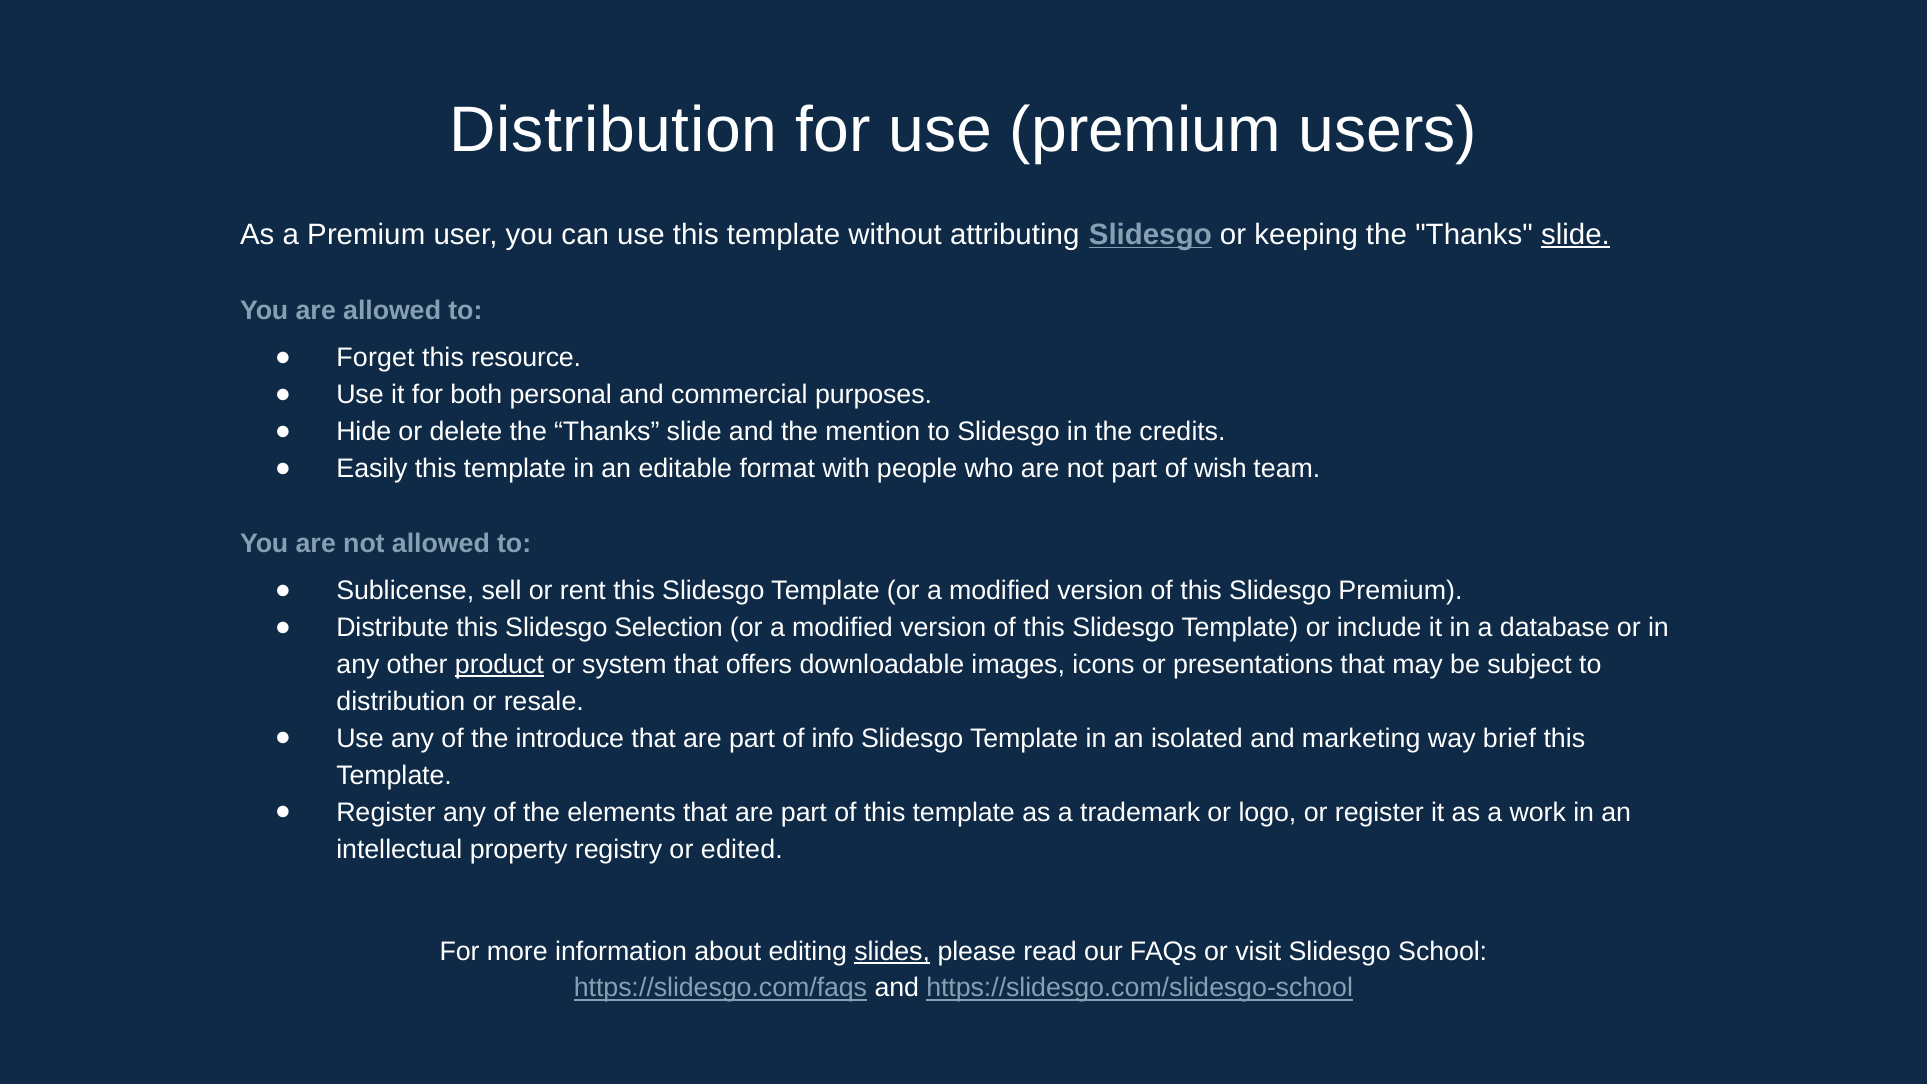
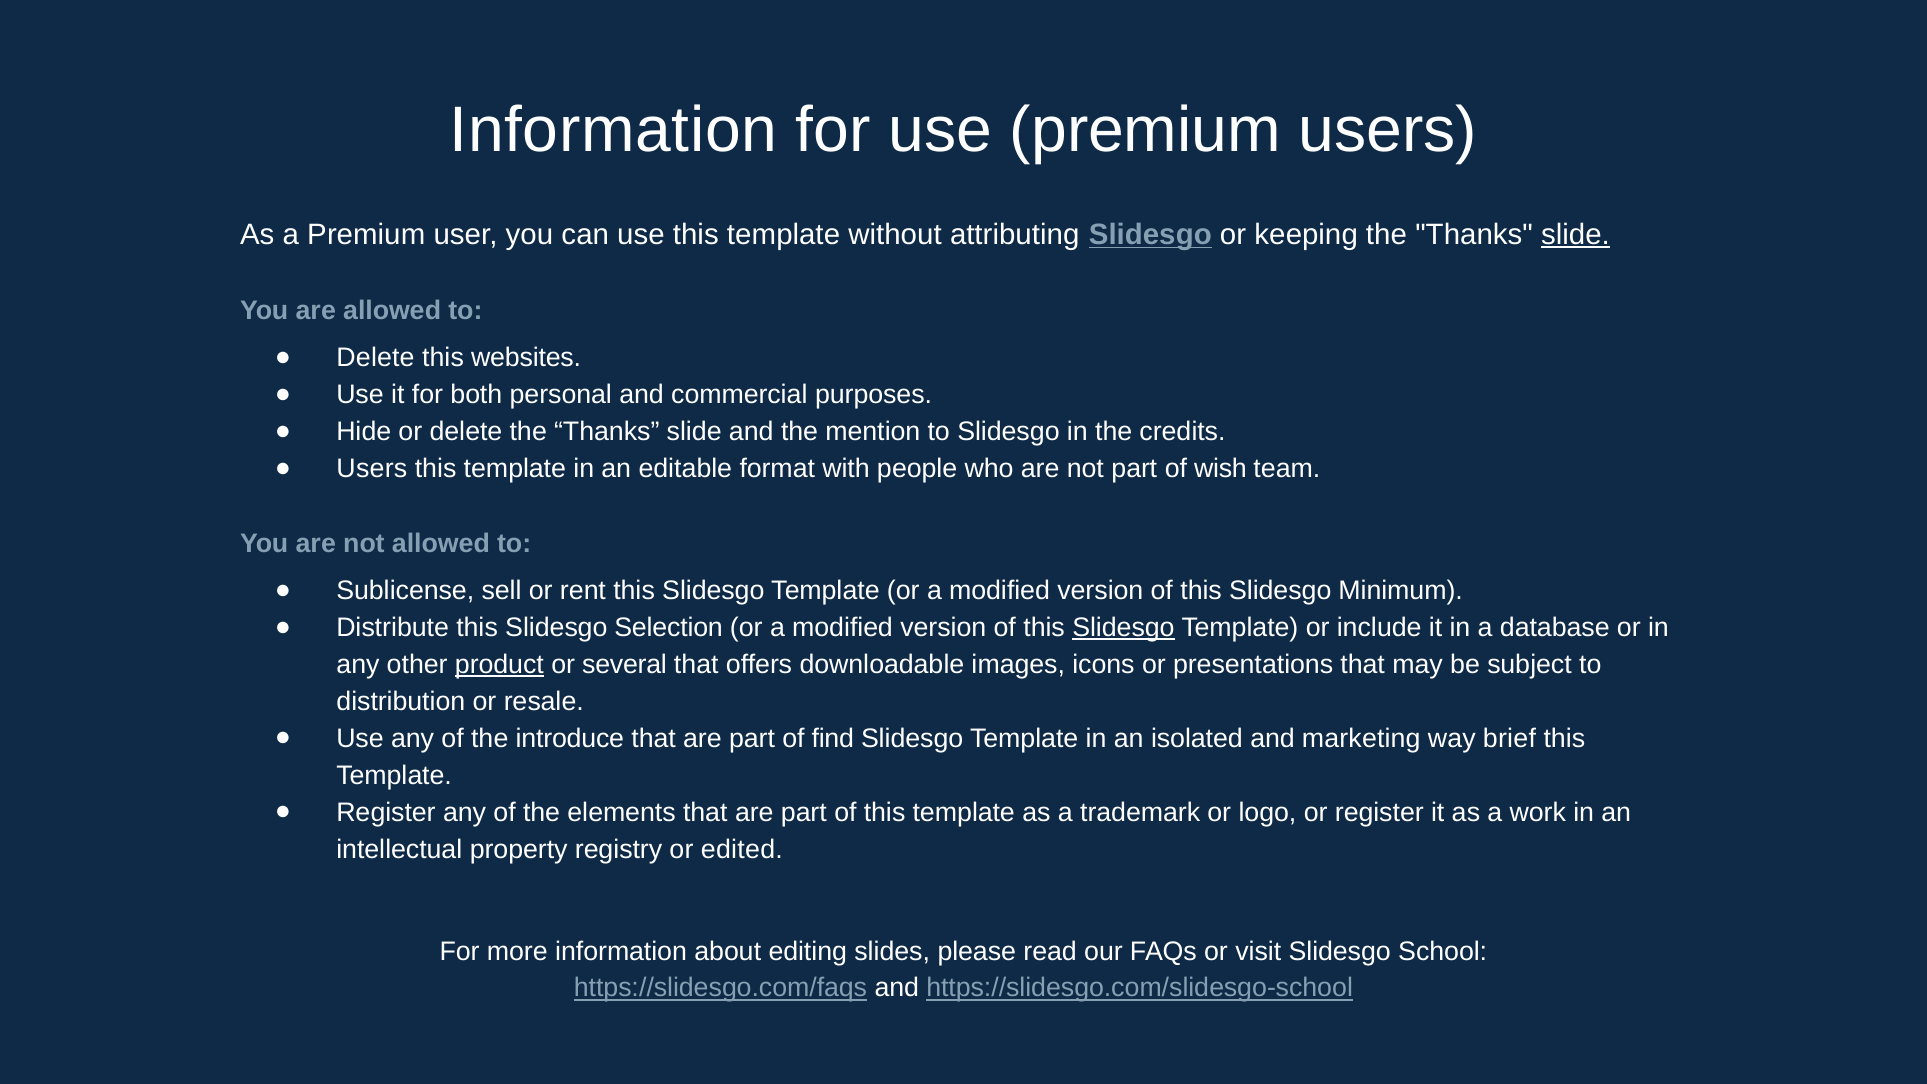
Distribution: Distribution -> Information (613, 131)
Forget: Forget -> Delete (376, 358)
resource: resource -> websites (526, 358)
Easily: Easily -> Users (372, 469)
Slidesgo Premium: Premium -> Minimum (1401, 591)
Slidesgo underline: none -> present (1123, 628)
system: system -> several (625, 665)
info: info -> find (833, 739)
slides underline: present -> none (892, 951)
